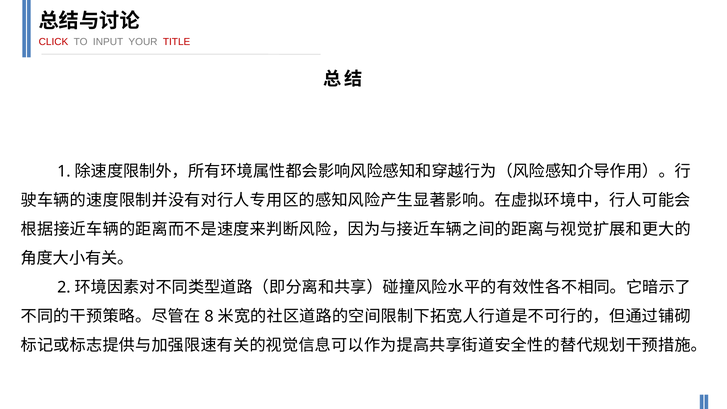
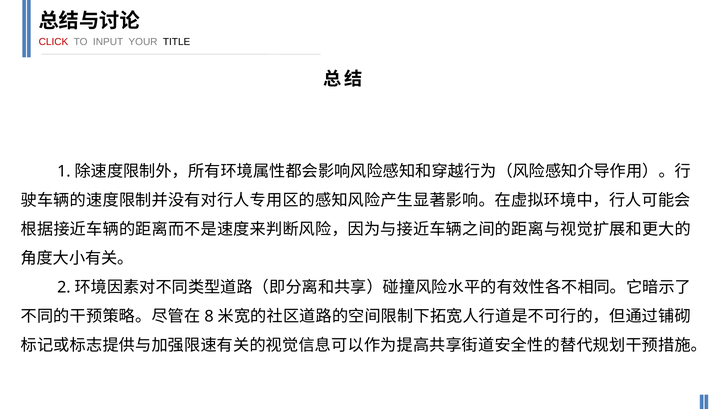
TITLE colour: red -> black (177, 42)
